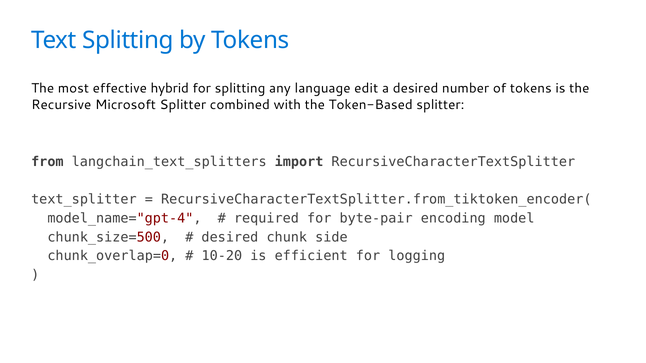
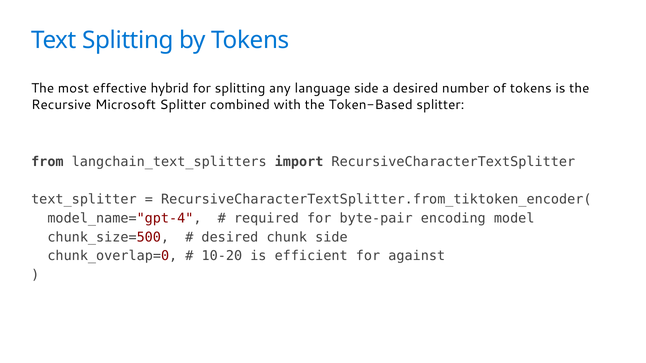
language edit: edit -> side (366, 89)
logging: logging -> against (417, 256)
